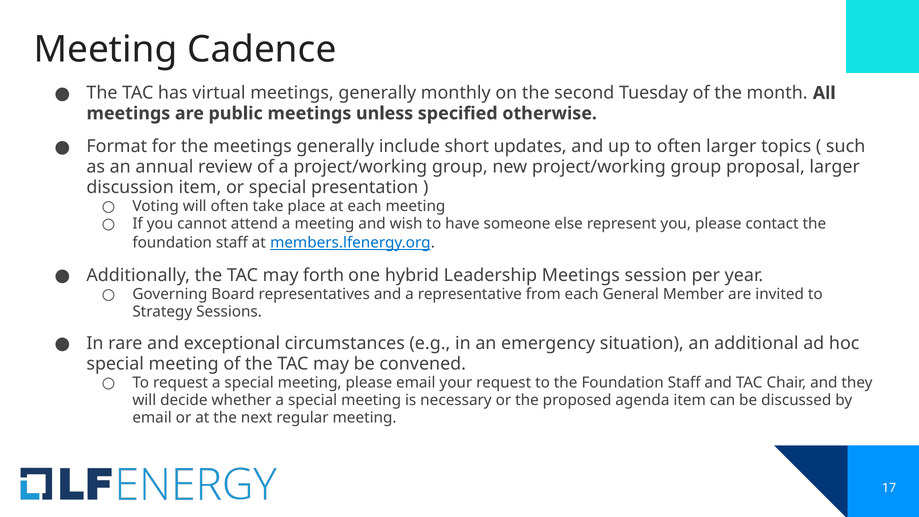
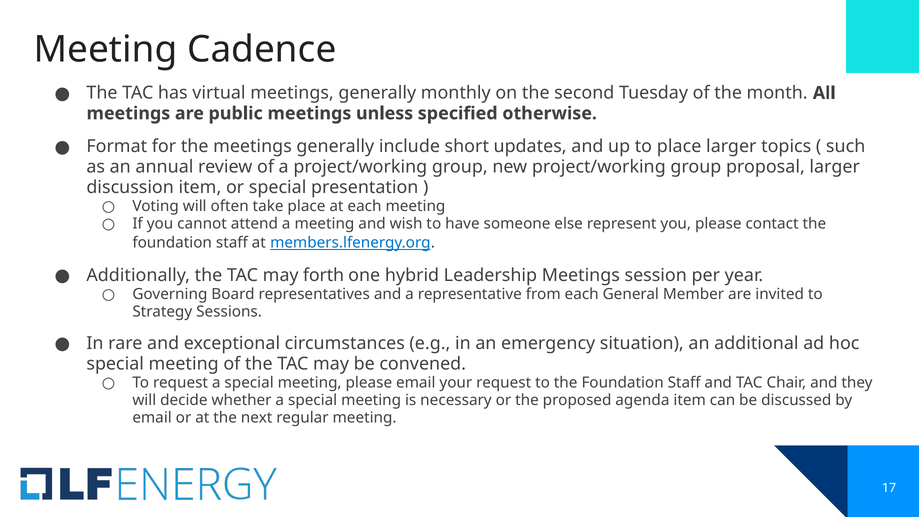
to often: often -> place (679, 147)
